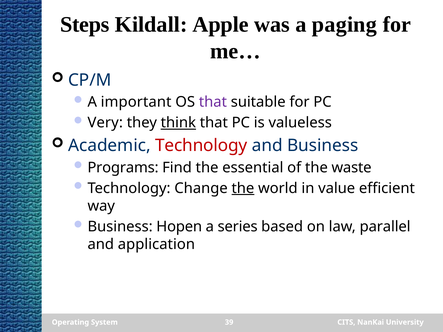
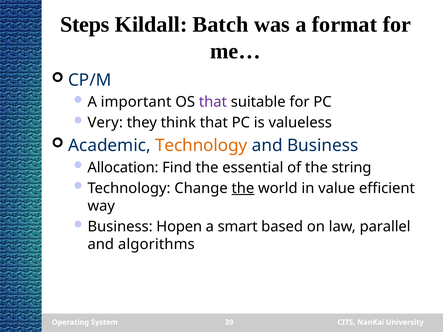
Apple: Apple -> Batch (220, 25)
paging: paging -> format (345, 25)
think underline: present -> none (178, 123)
Technology colour: red -> orange (201, 146)
Programs: Programs -> Allocation (123, 168)
waste: waste -> string (352, 168)
series: series -> smart (238, 227)
application: application -> algorithms (156, 244)
